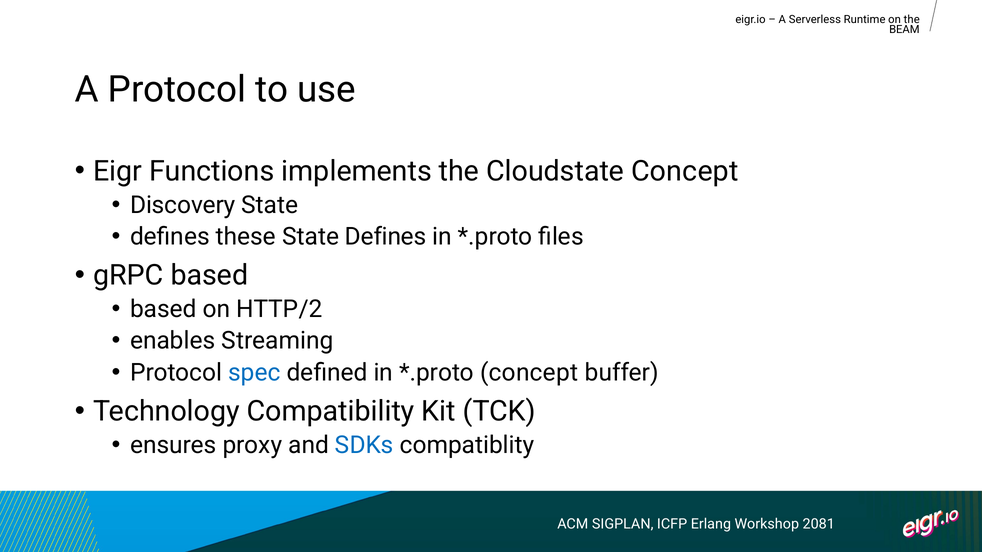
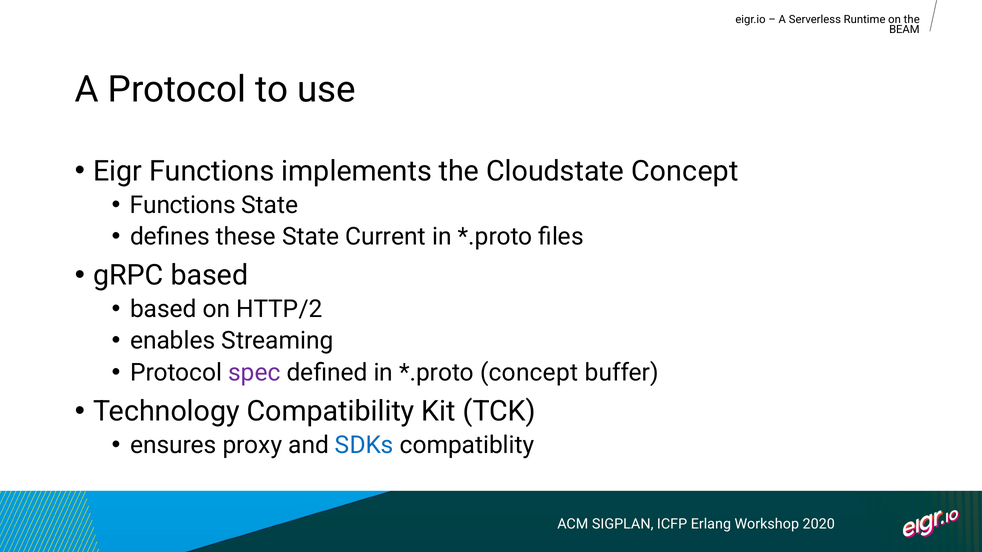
Discovery: Discovery -> Functions (183, 205)
State Defines: Defines -> Current (386, 237)
spec colour: blue -> purple (254, 373)
2081: 2081 -> 2020 (819, 524)
